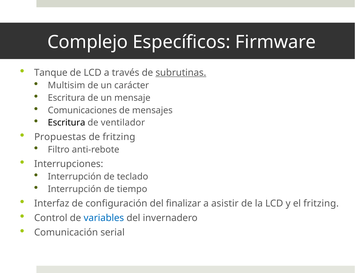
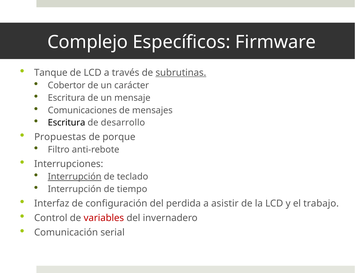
Multisim: Multisim -> Cobertor (67, 85)
ventilador: ventilador -> desarrollo (123, 123)
de fritzing: fritzing -> porque (119, 137)
Interrupción underline: none -> present (75, 177)
finalizar: finalizar -> perdida (183, 203)
el fritzing: fritzing -> trabajo (321, 203)
variables colour: blue -> red (104, 218)
